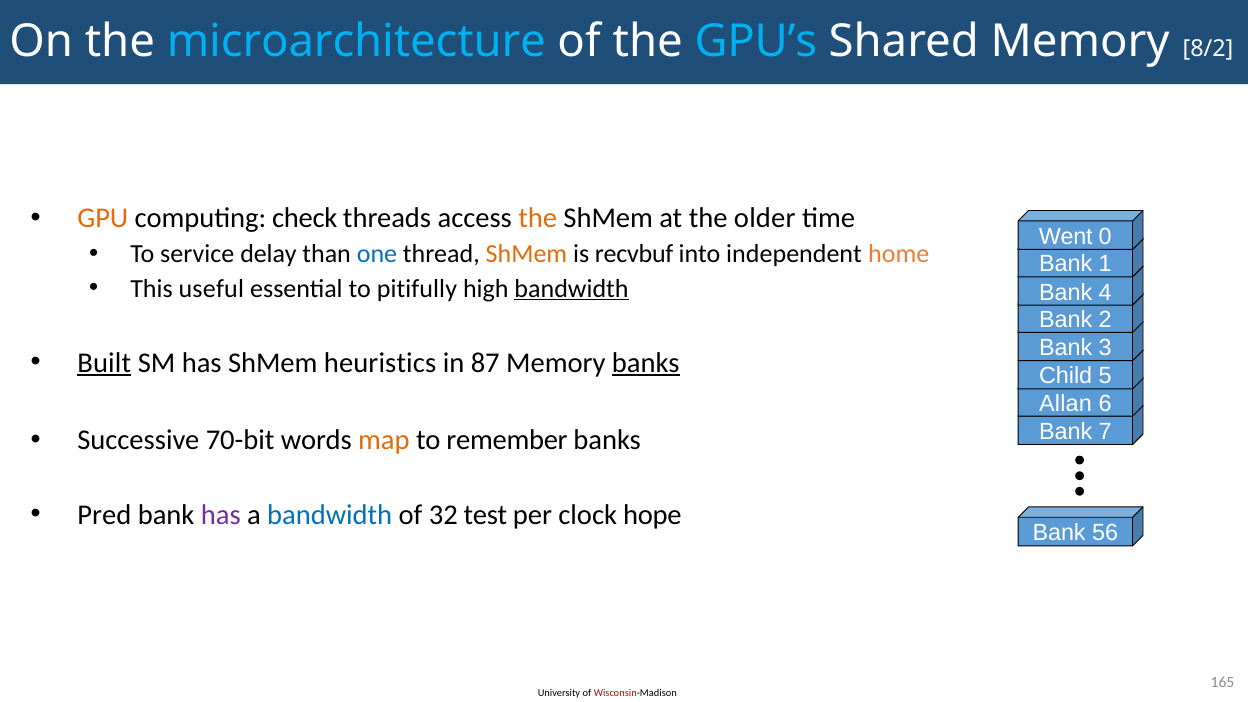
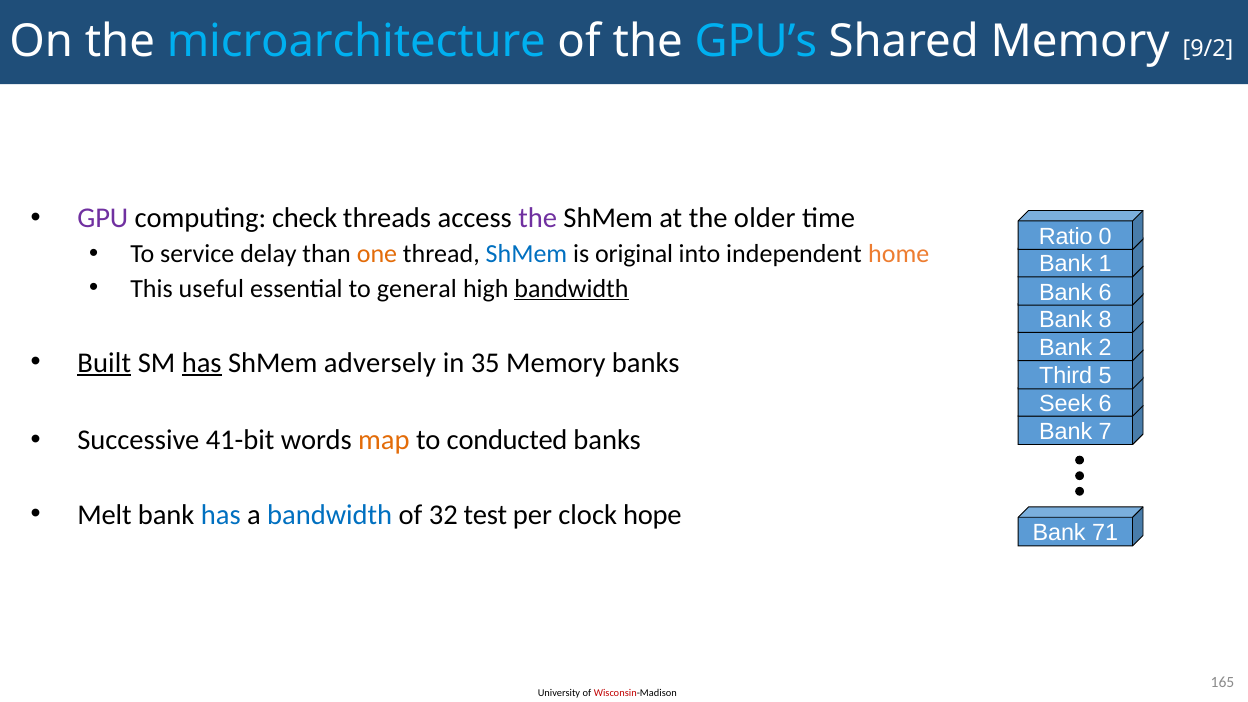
8/2: 8/2 -> 9/2 (1208, 49)
GPU colour: orange -> purple (103, 218)
the colour: orange -> purple (538, 218)
Went: Went -> Ratio (1066, 237)
one colour: blue -> orange (377, 254)
ShMem colour: orange -> blue (526, 254)
recvbuf: recvbuf -> original (634, 254)
pitifully: pitifully -> general (417, 288)
Bank 4: 4 -> 6 (1105, 292)
2: 2 -> 8 (1105, 320)
3: 3 -> 2 (1105, 348)
has underline: none -> present (202, 363)
heuristics: heuristics -> adversely (380, 363)
87: 87 -> 35 (485, 363)
banks underline: present -> none (646, 363)
Child: Child -> Third (1066, 376)
Allan: Allan -> Seek (1066, 403)
70-bit: 70-bit -> 41-bit (240, 440)
remember: remember -> conducted (507, 440)
Pred: Pred -> Melt (104, 515)
has colour: purple -> blue (221, 515)
56: 56 -> 71 (1105, 533)
